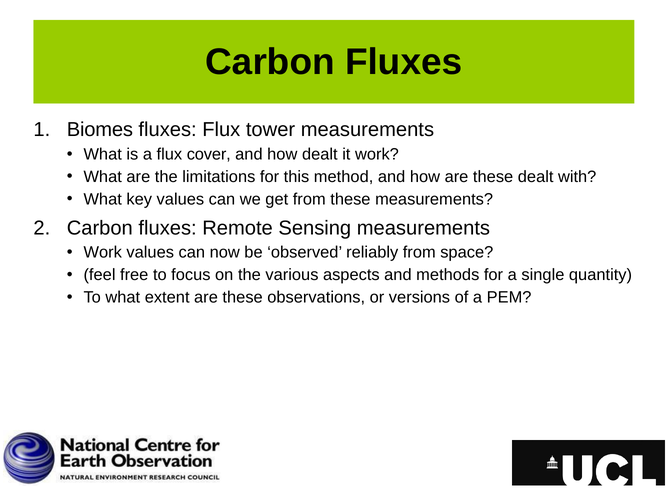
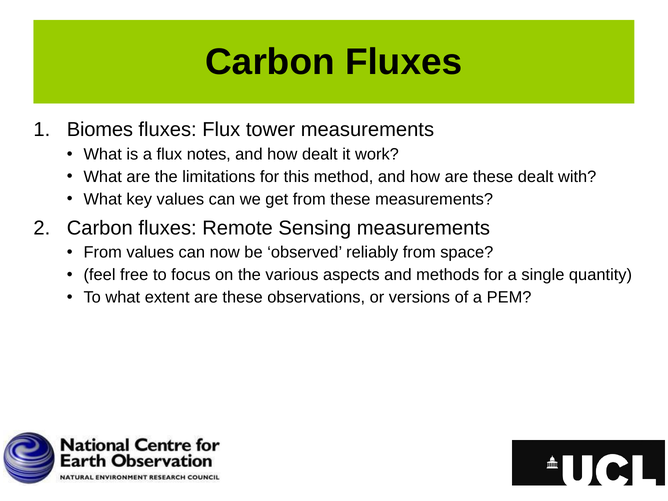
cover: cover -> notes (209, 154)
Work: Work -> From (103, 253)
